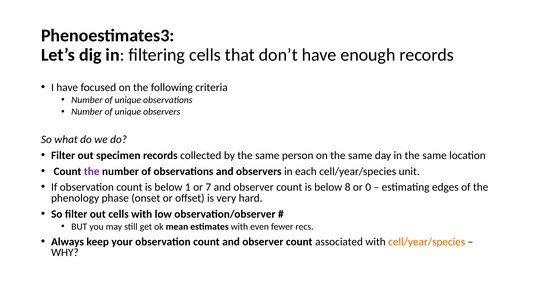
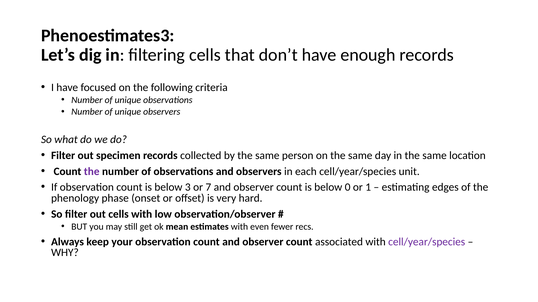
1: 1 -> 3 (188, 188)
8: 8 -> 0 (348, 188)
0: 0 -> 1 (368, 188)
cell/year/species colour: orange -> purple (427, 242)
